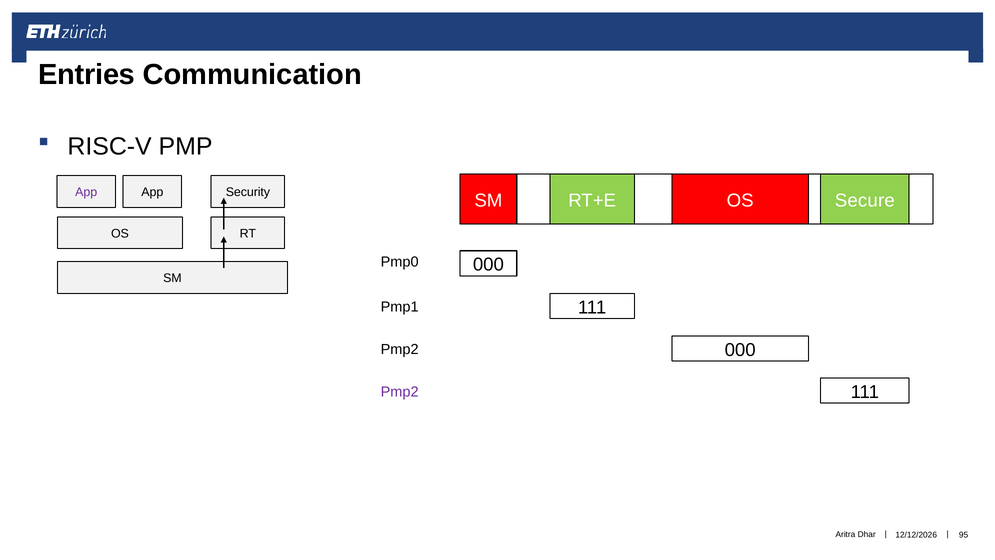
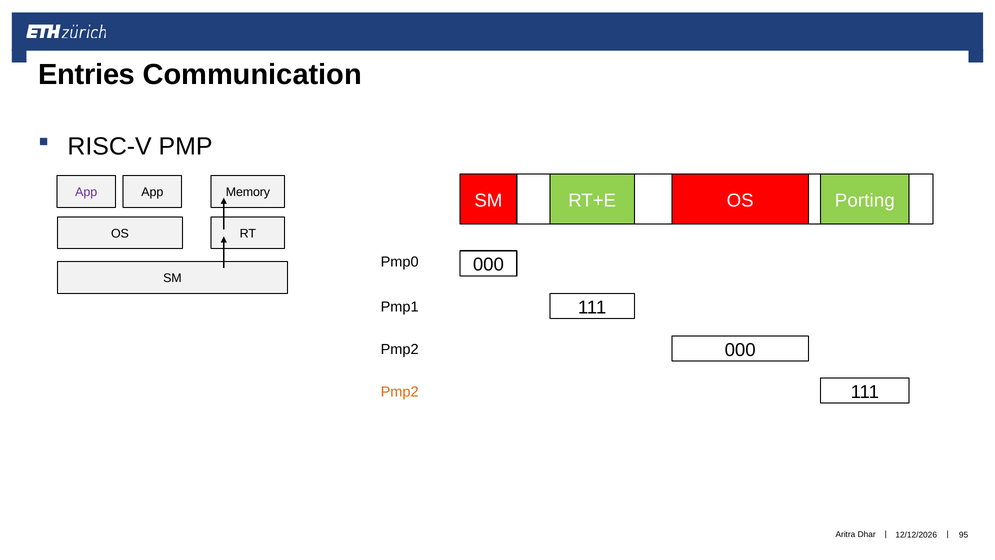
Security: Security -> Memory (248, 192)
Secure: Secure -> Porting (865, 200)
Pmp2 colour: purple -> orange (400, 392)
